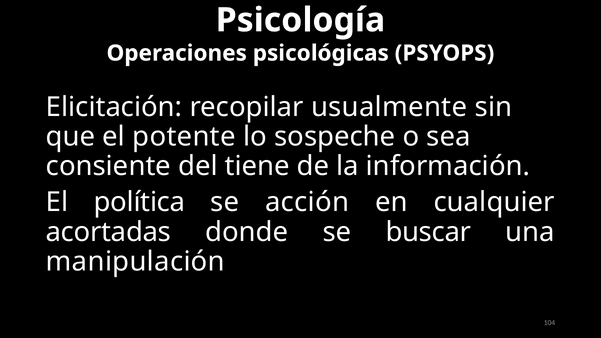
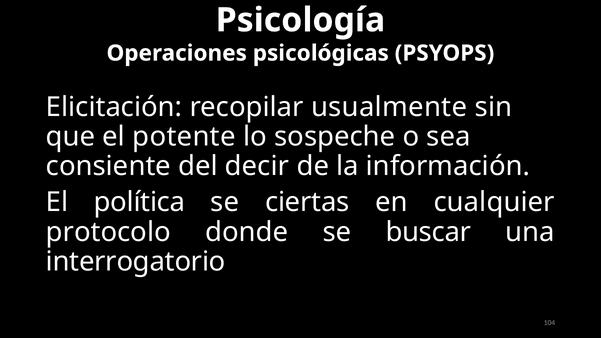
tiene: tiene -> decir (257, 166)
acción: acción -> ciertas (307, 202)
acortadas: acortadas -> protocolo (108, 232)
manipulación: manipulación -> interrogatorio (136, 262)
